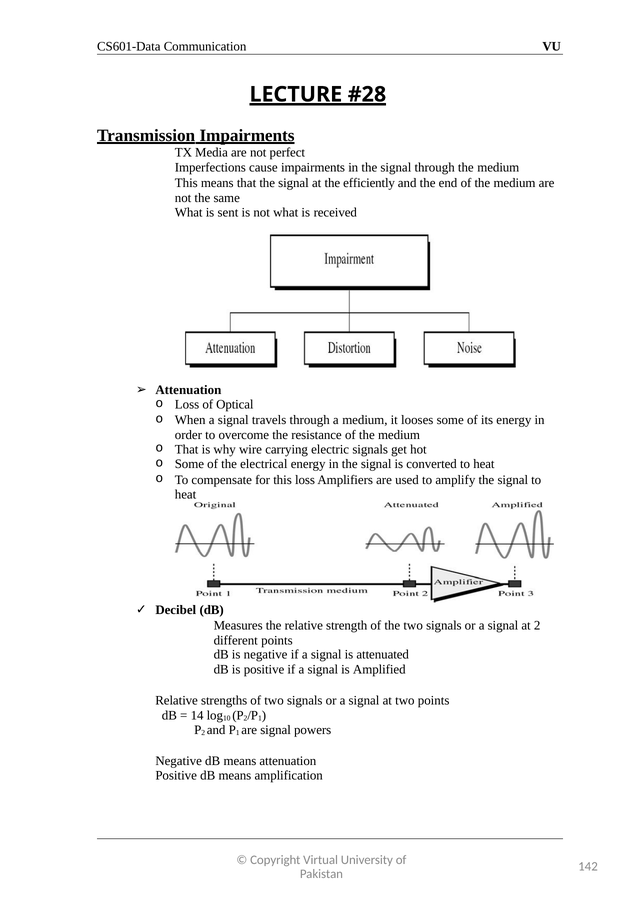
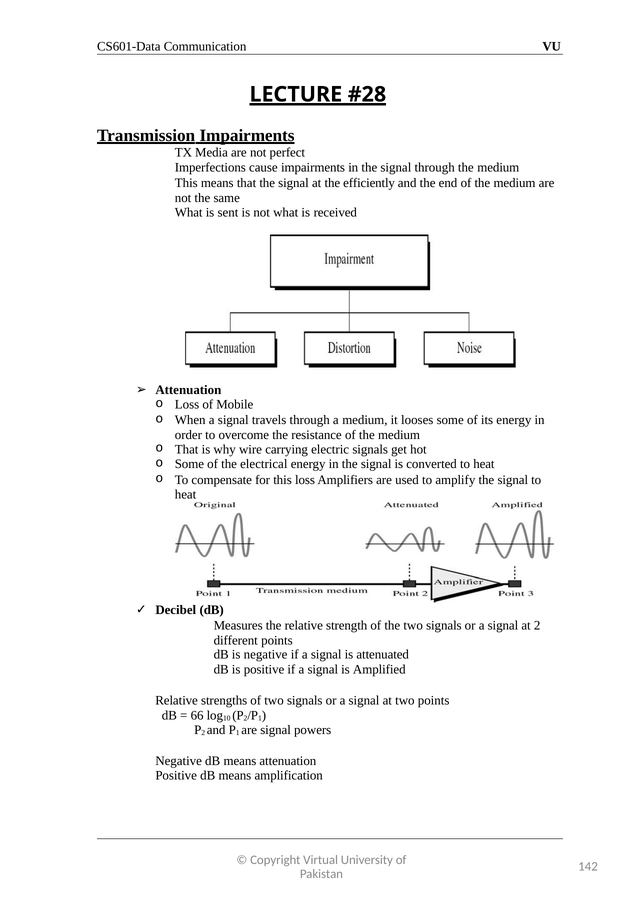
Optical: Optical -> Mobile (235, 404)
14: 14 -> 66 (197, 715)
